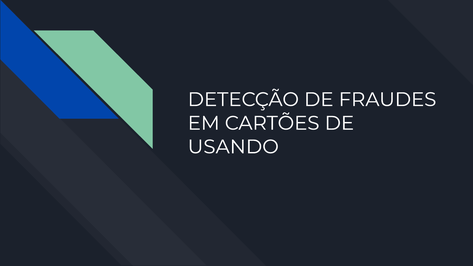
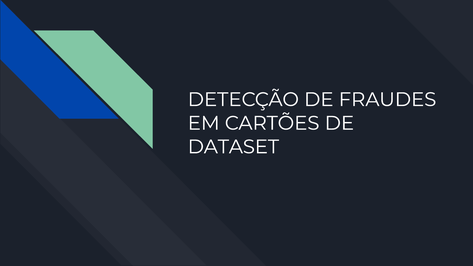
USANDO: USANDO -> DATASET (233, 147)
